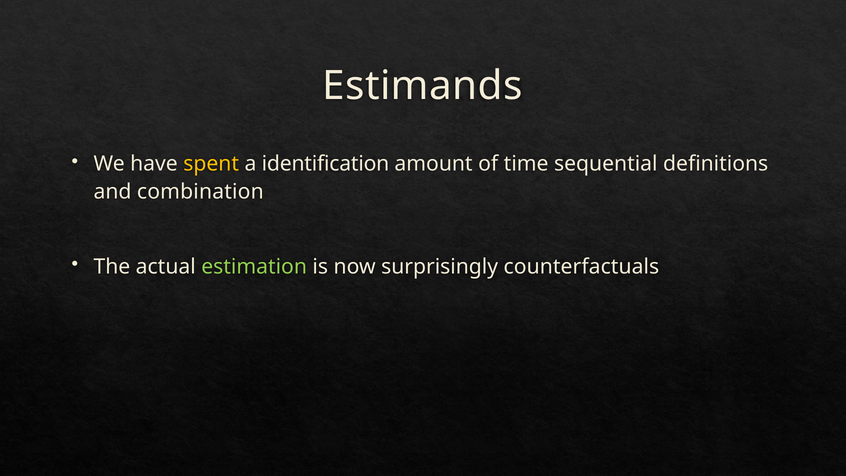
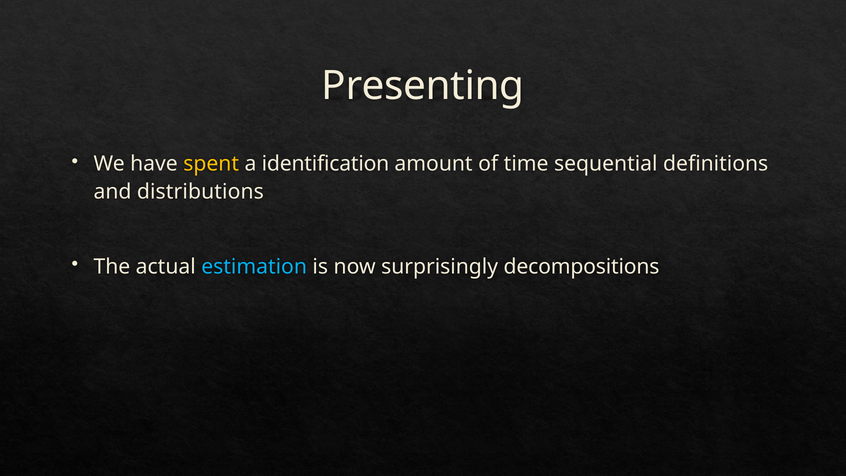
Estimands: Estimands -> Presenting (423, 86)
combination: combination -> distributions (200, 192)
estimation colour: light green -> light blue (254, 267)
counterfactuals: counterfactuals -> decompositions (582, 267)
